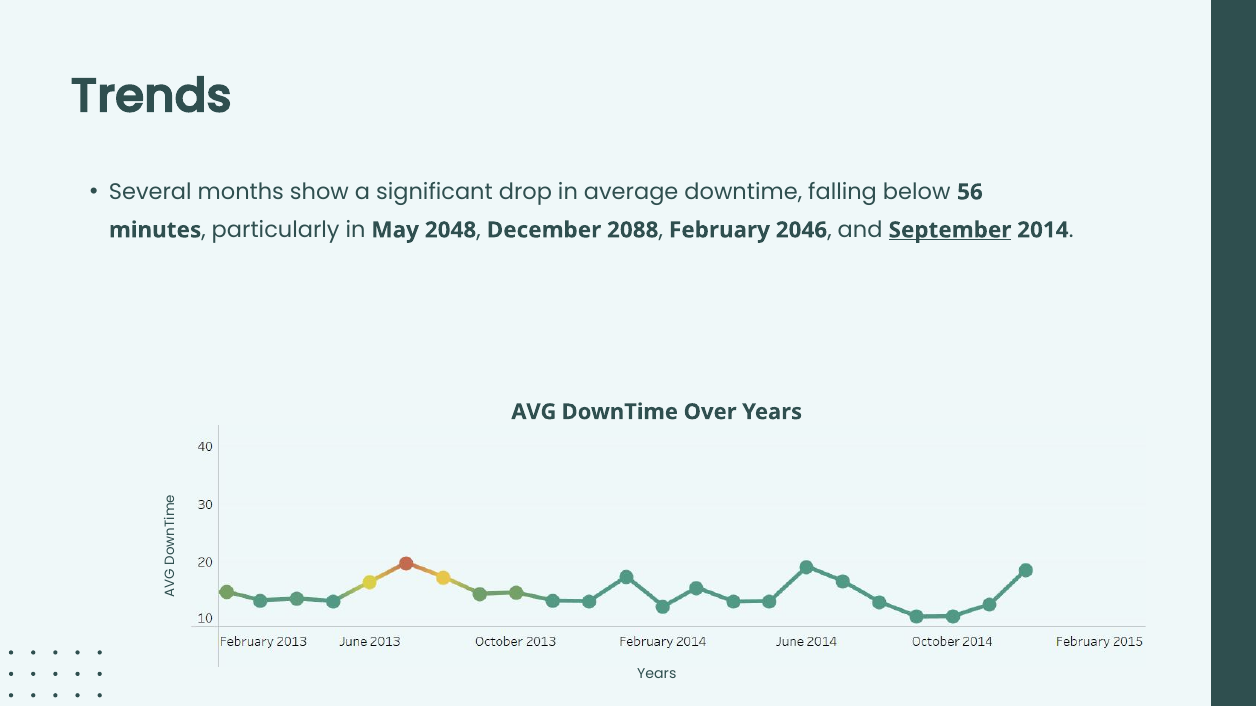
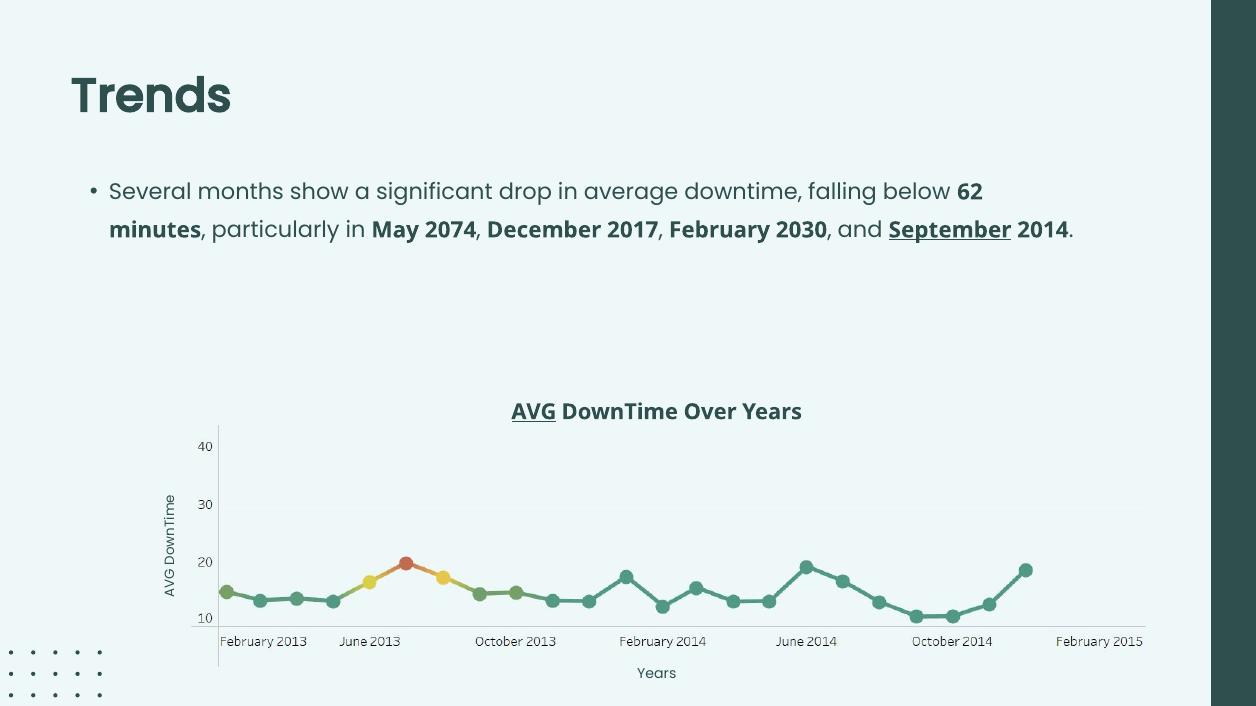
56: 56 -> 62 (970, 192)
2048: 2048 -> 2074 (451, 230)
2088: 2088 -> 2017 (633, 230)
2046: 2046 -> 2030 (801, 230)
AVG underline: none -> present (534, 412)
